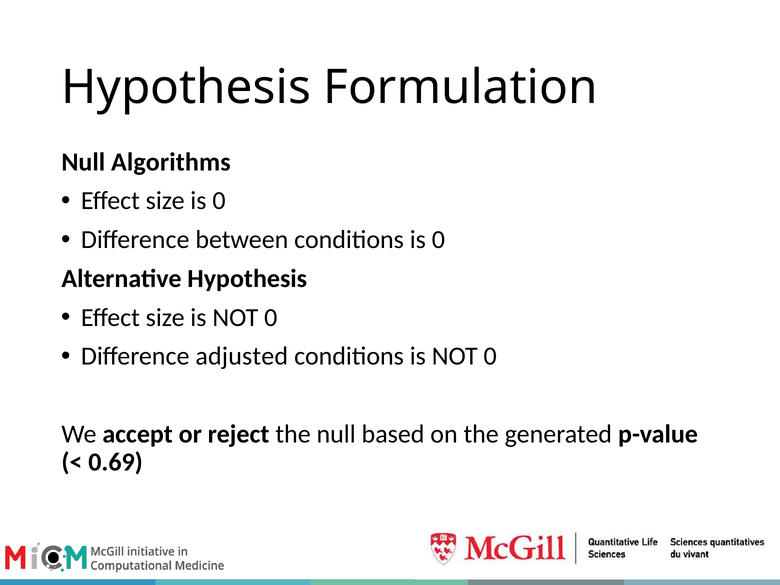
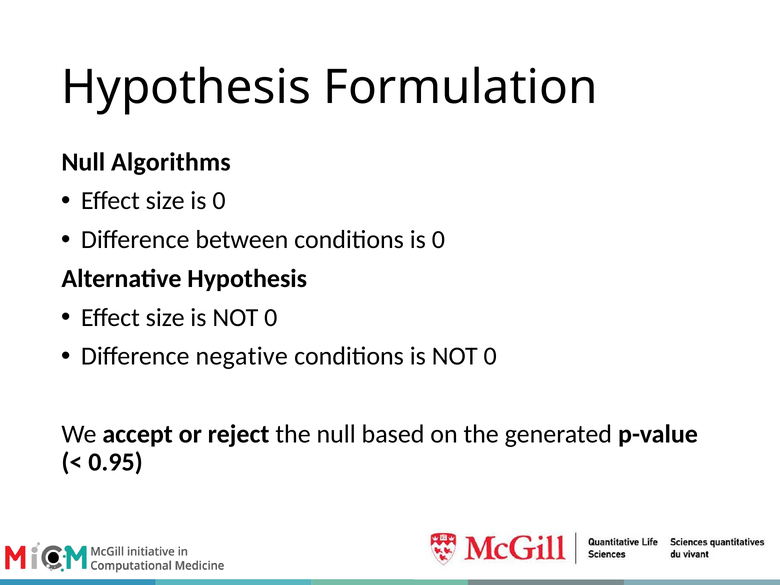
adjusted: adjusted -> negative (242, 356)
0.69: 0.69 -> 0.95 (116, 462)
